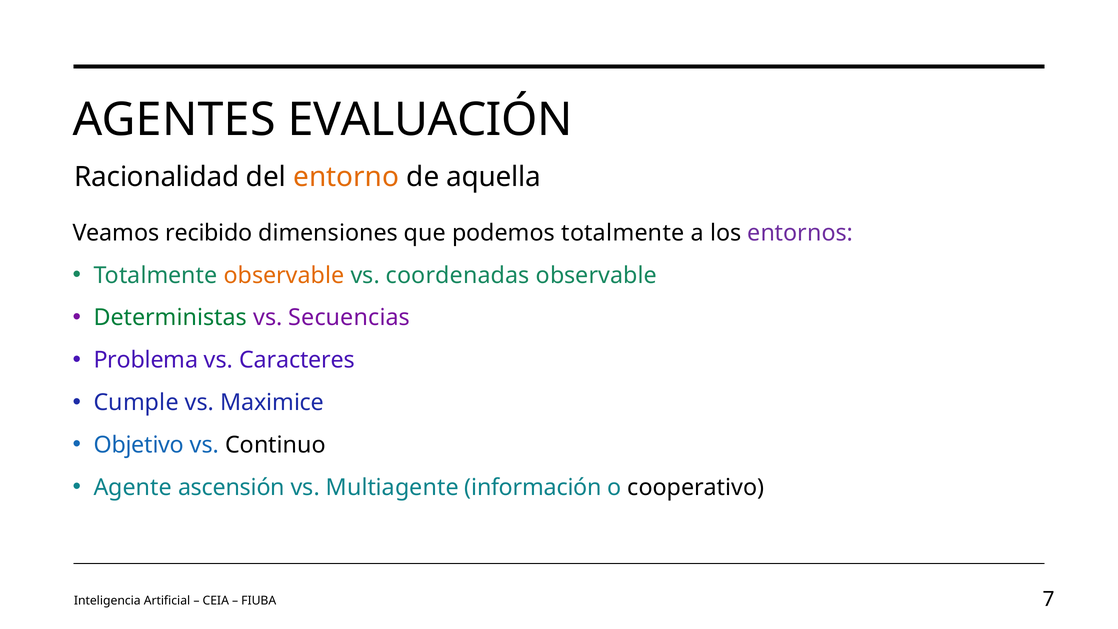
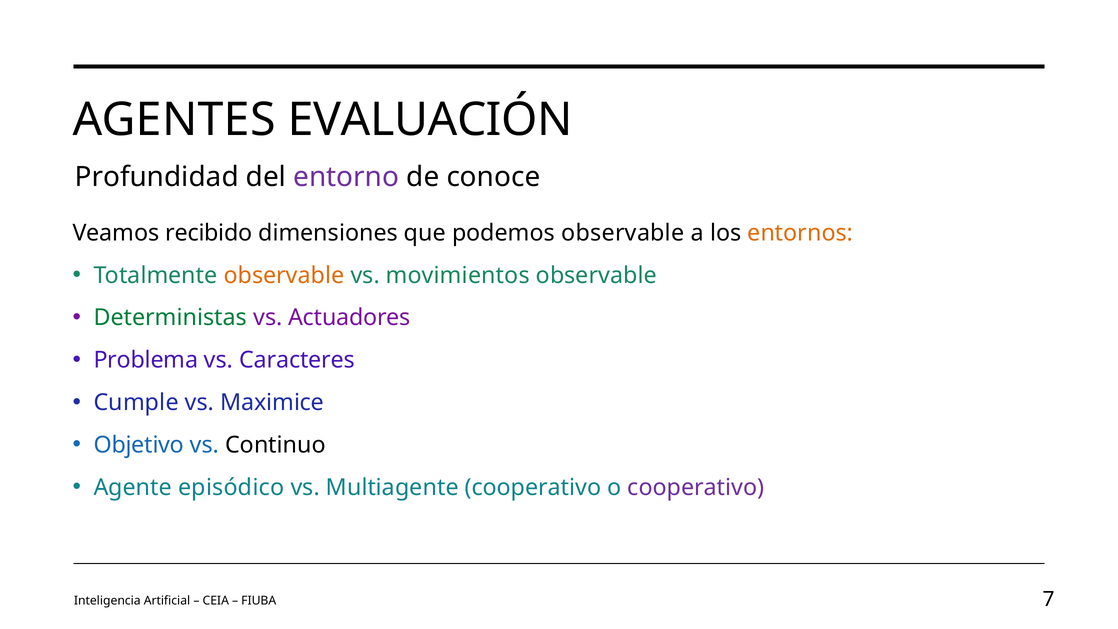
Racionalidad: Racionalidad -> Profundidad (157, 177)
entorno colour: orange -> purple (346, 177)
aquella: aquella -> conoce (493, 177)
podemos totalmente: totalmente -> observable (623, 233)
entornos colour: purple -> orange (800, 233)
coordenadas: coordenadas -> movimientos (458, 275)
Secuencias: Secuencias -> Actuadores (349, 318)
ascensión: ascensión -> episódico (231, 487)
Multiagente información: información -> cooperativo (533, 487)
cooperativo colour: black -> purple (696, 487)
